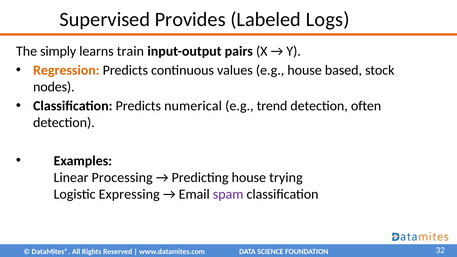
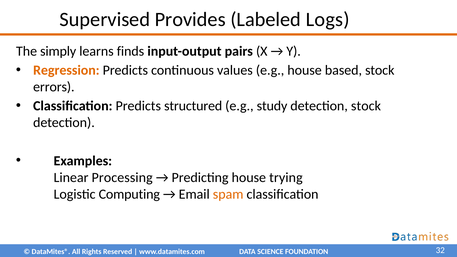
train: train -> finds (130, 51)
nodes: nodes -> errors (54, 87)
numerical: numerical -> structured (193, 106)
trend: trend -> study (272, 106)
detection often: often -> stock (366, 106)
Expressing: Expressing -> Computing (129, 194)
spam colour: purple -> orange (228, 194)
